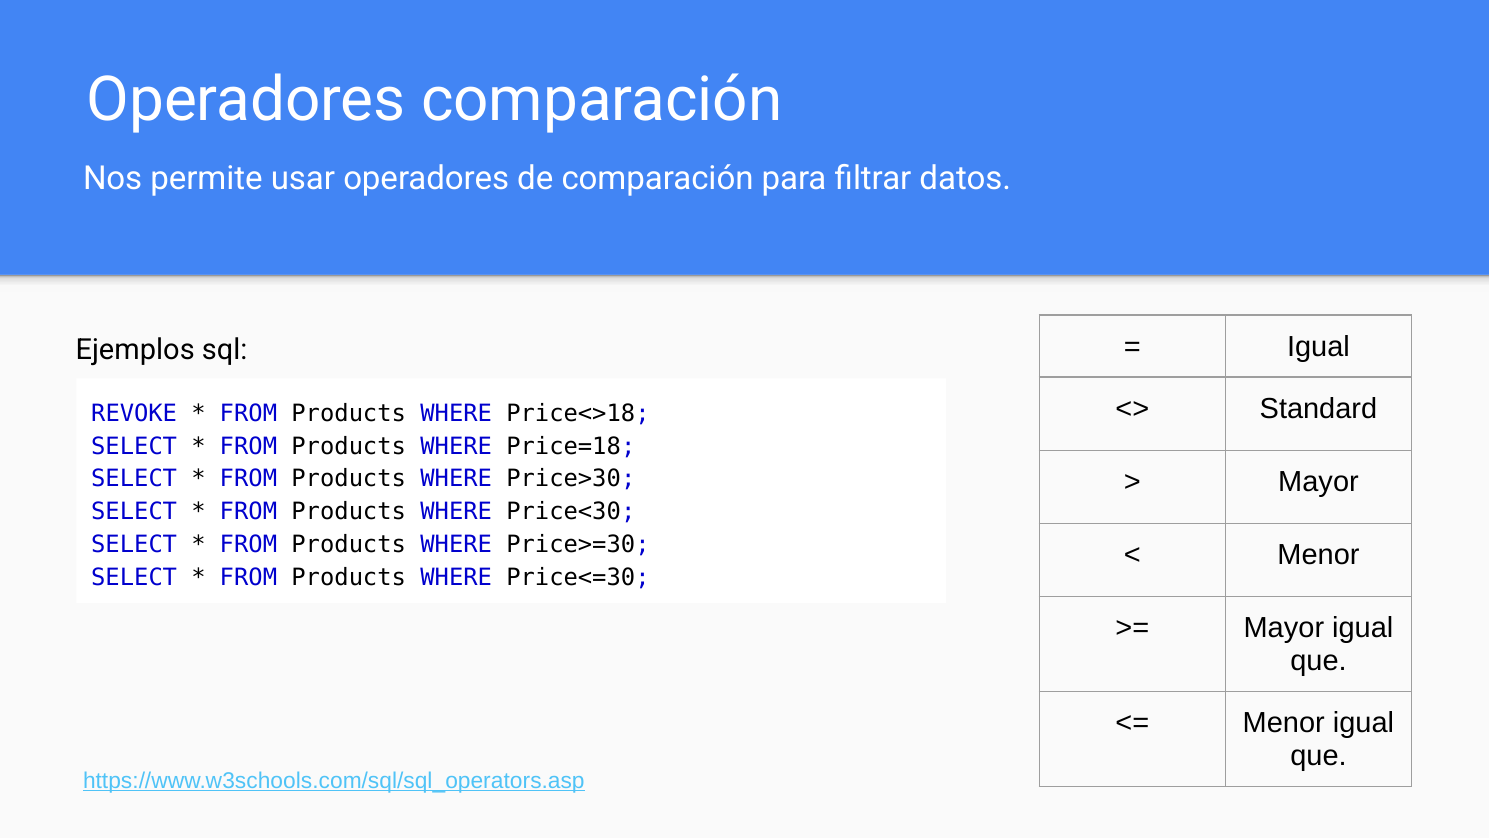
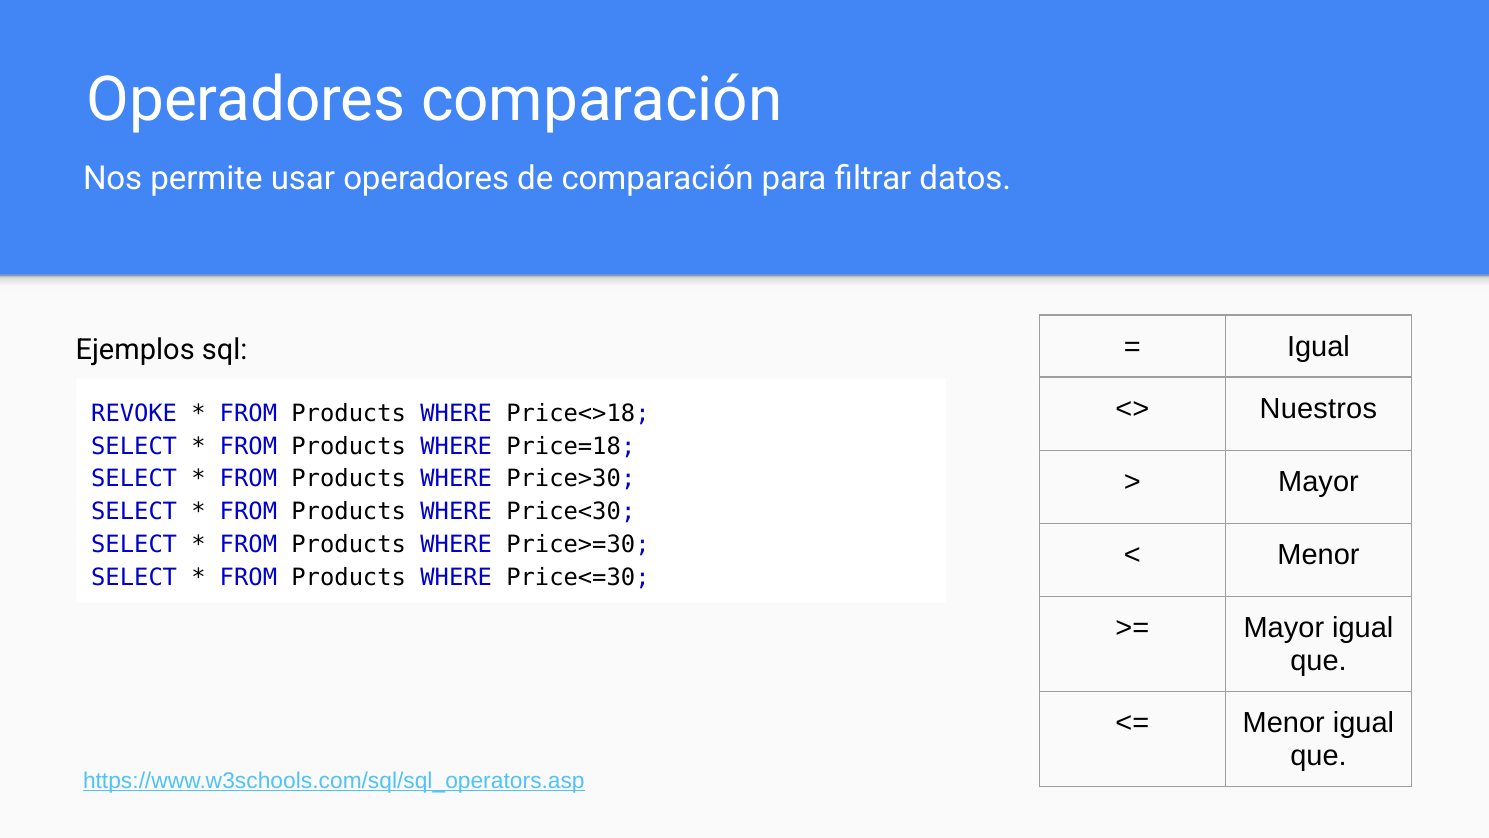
Standard: Standard -> Nuestros (1318, 409)
